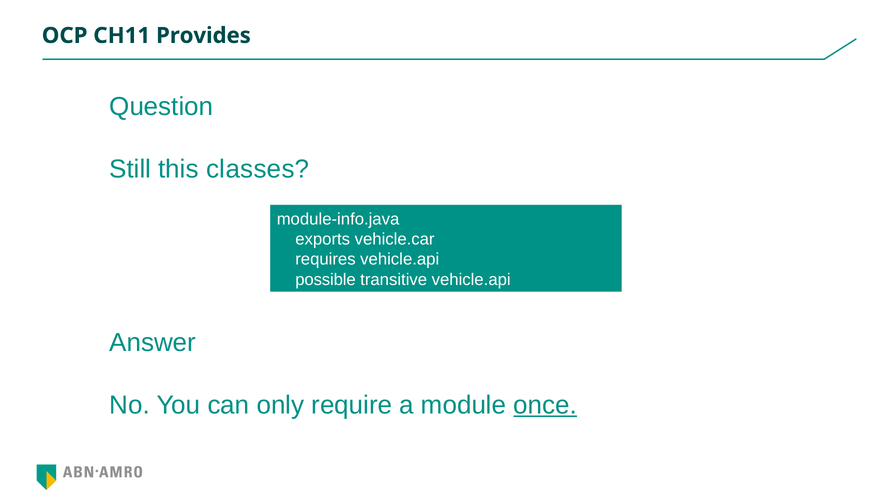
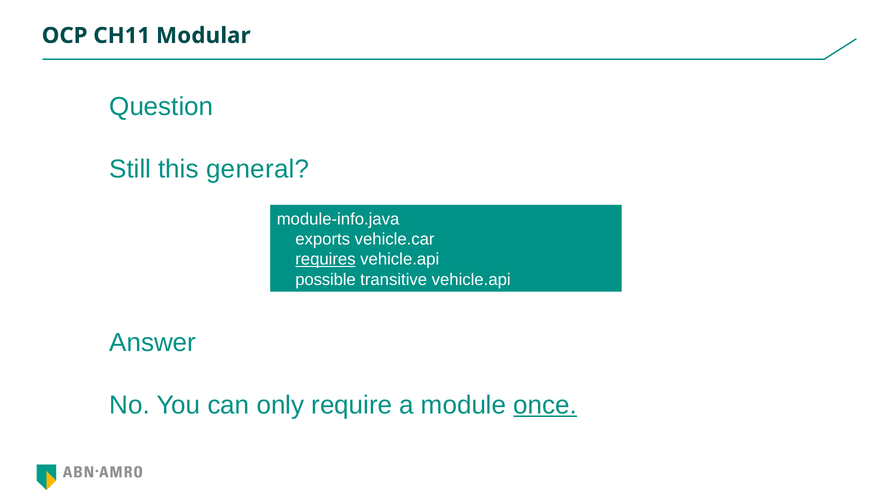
Provides: Provides -> Modular (203, 36)
classes: classes -> general (258, 169)
requires underline: none -> present (325, 259)
